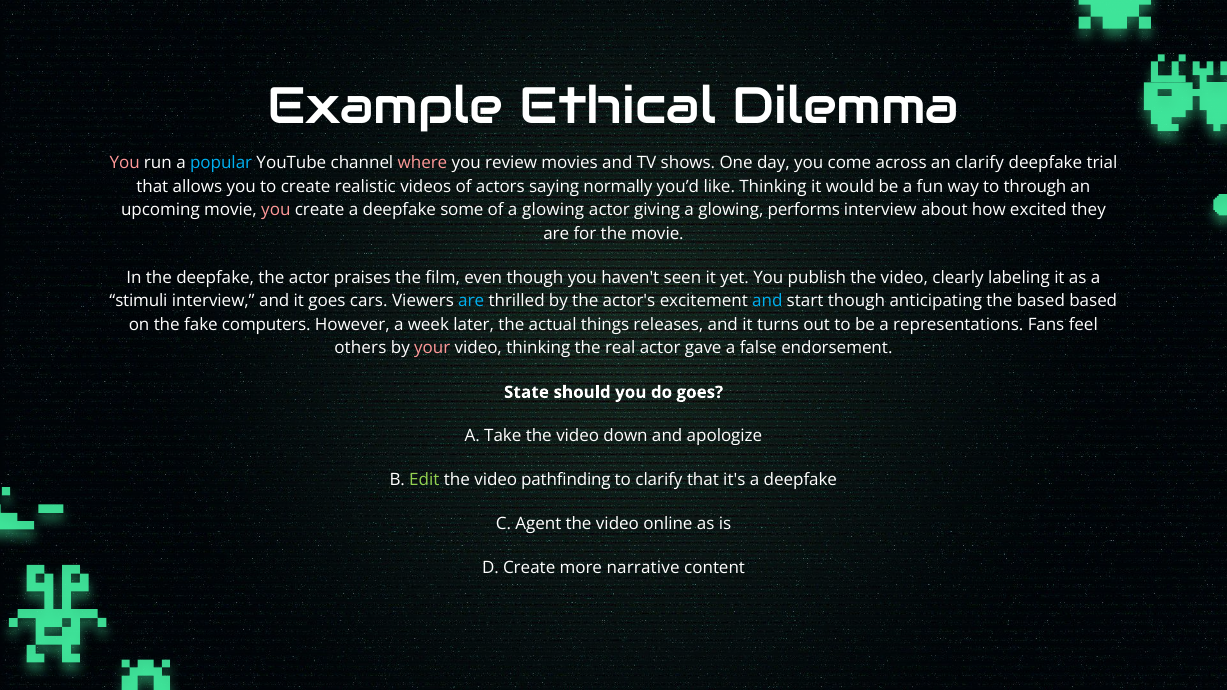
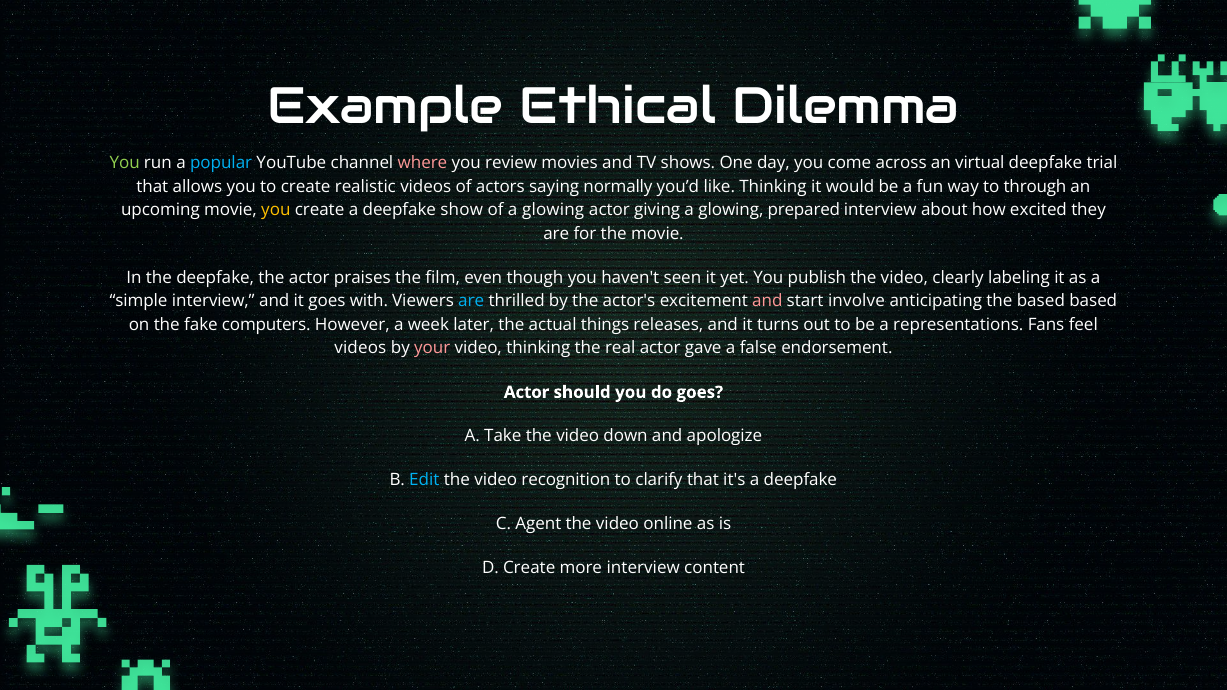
You colour: pink -> light green (125, 163)
an clarify: clarify -> virtual (980, 163)
you colour: pink -> yellow (276, 210)
some: some -> show (462, 210)
performs: performs -> prepared (804, 210)
stimuli: stimuli -> simple (138, 301)
cars: cars -> with (369, 301)
and colour: light blue -> pink (767, 301)
start though: though -> involve (856, 301)
others: others -> videos (360, 348)
State: State -> Actor (527, 392)
Edit colour: light green -> light blue (424, 480)
pathfinding: pathfinding -> recognition (566, 480)
more narrative: narrative -> interview (643, 568)
